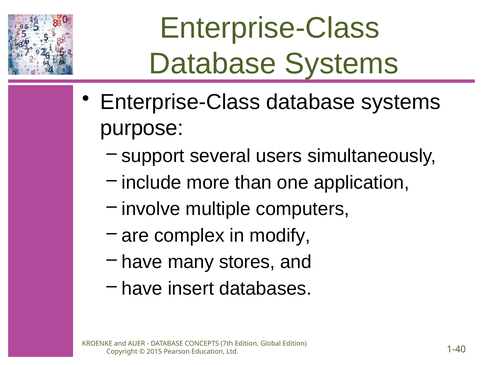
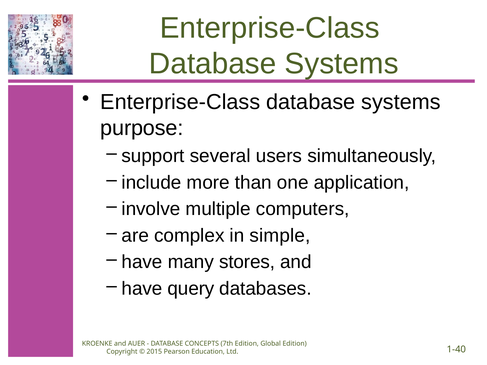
modify: modify -> simple (280, 236)
insert: insert -> query (191, 289)
